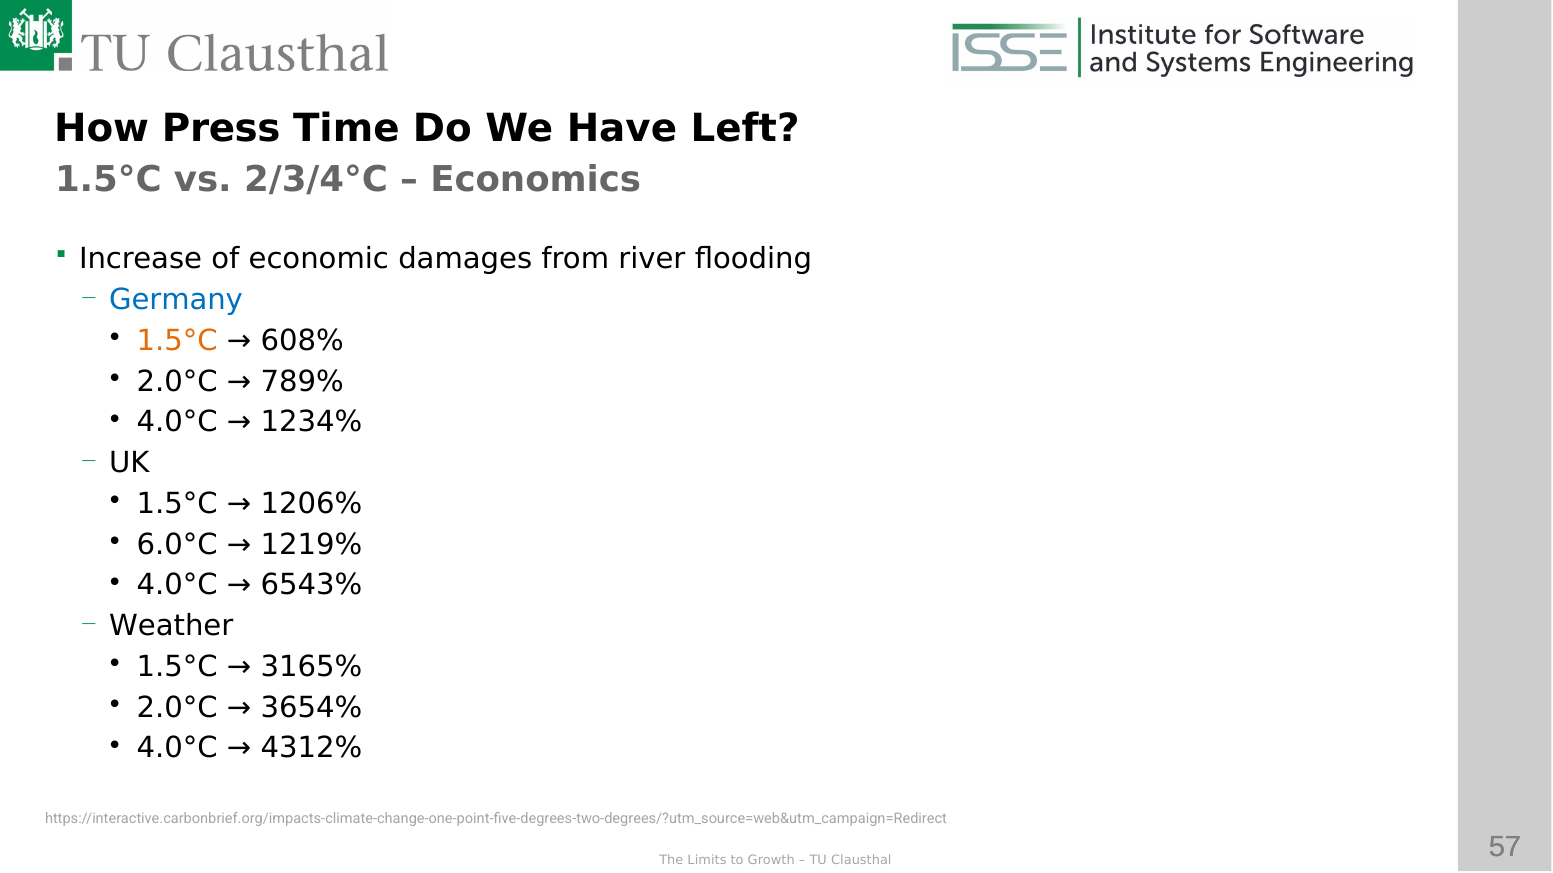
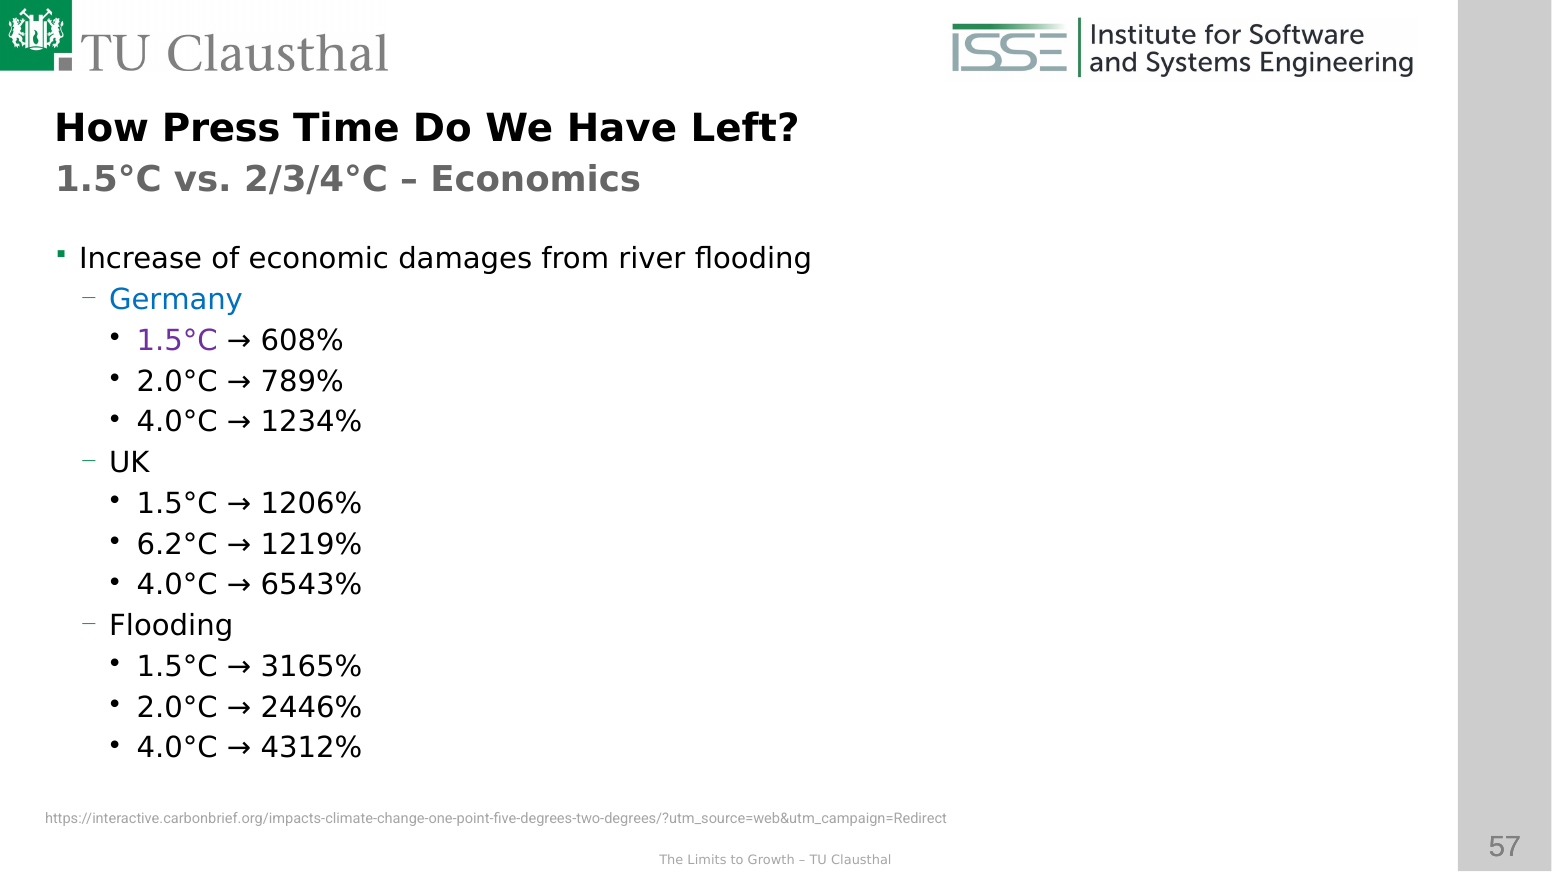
1.5°C colour: orange -> purple (177, 341)
6.0°C: 6.0°C -> 6.2°C (177, 545)
Weather: Weather -> Flooding (171, 626)
3654%: 3654% -> 2446% (311, 708)
